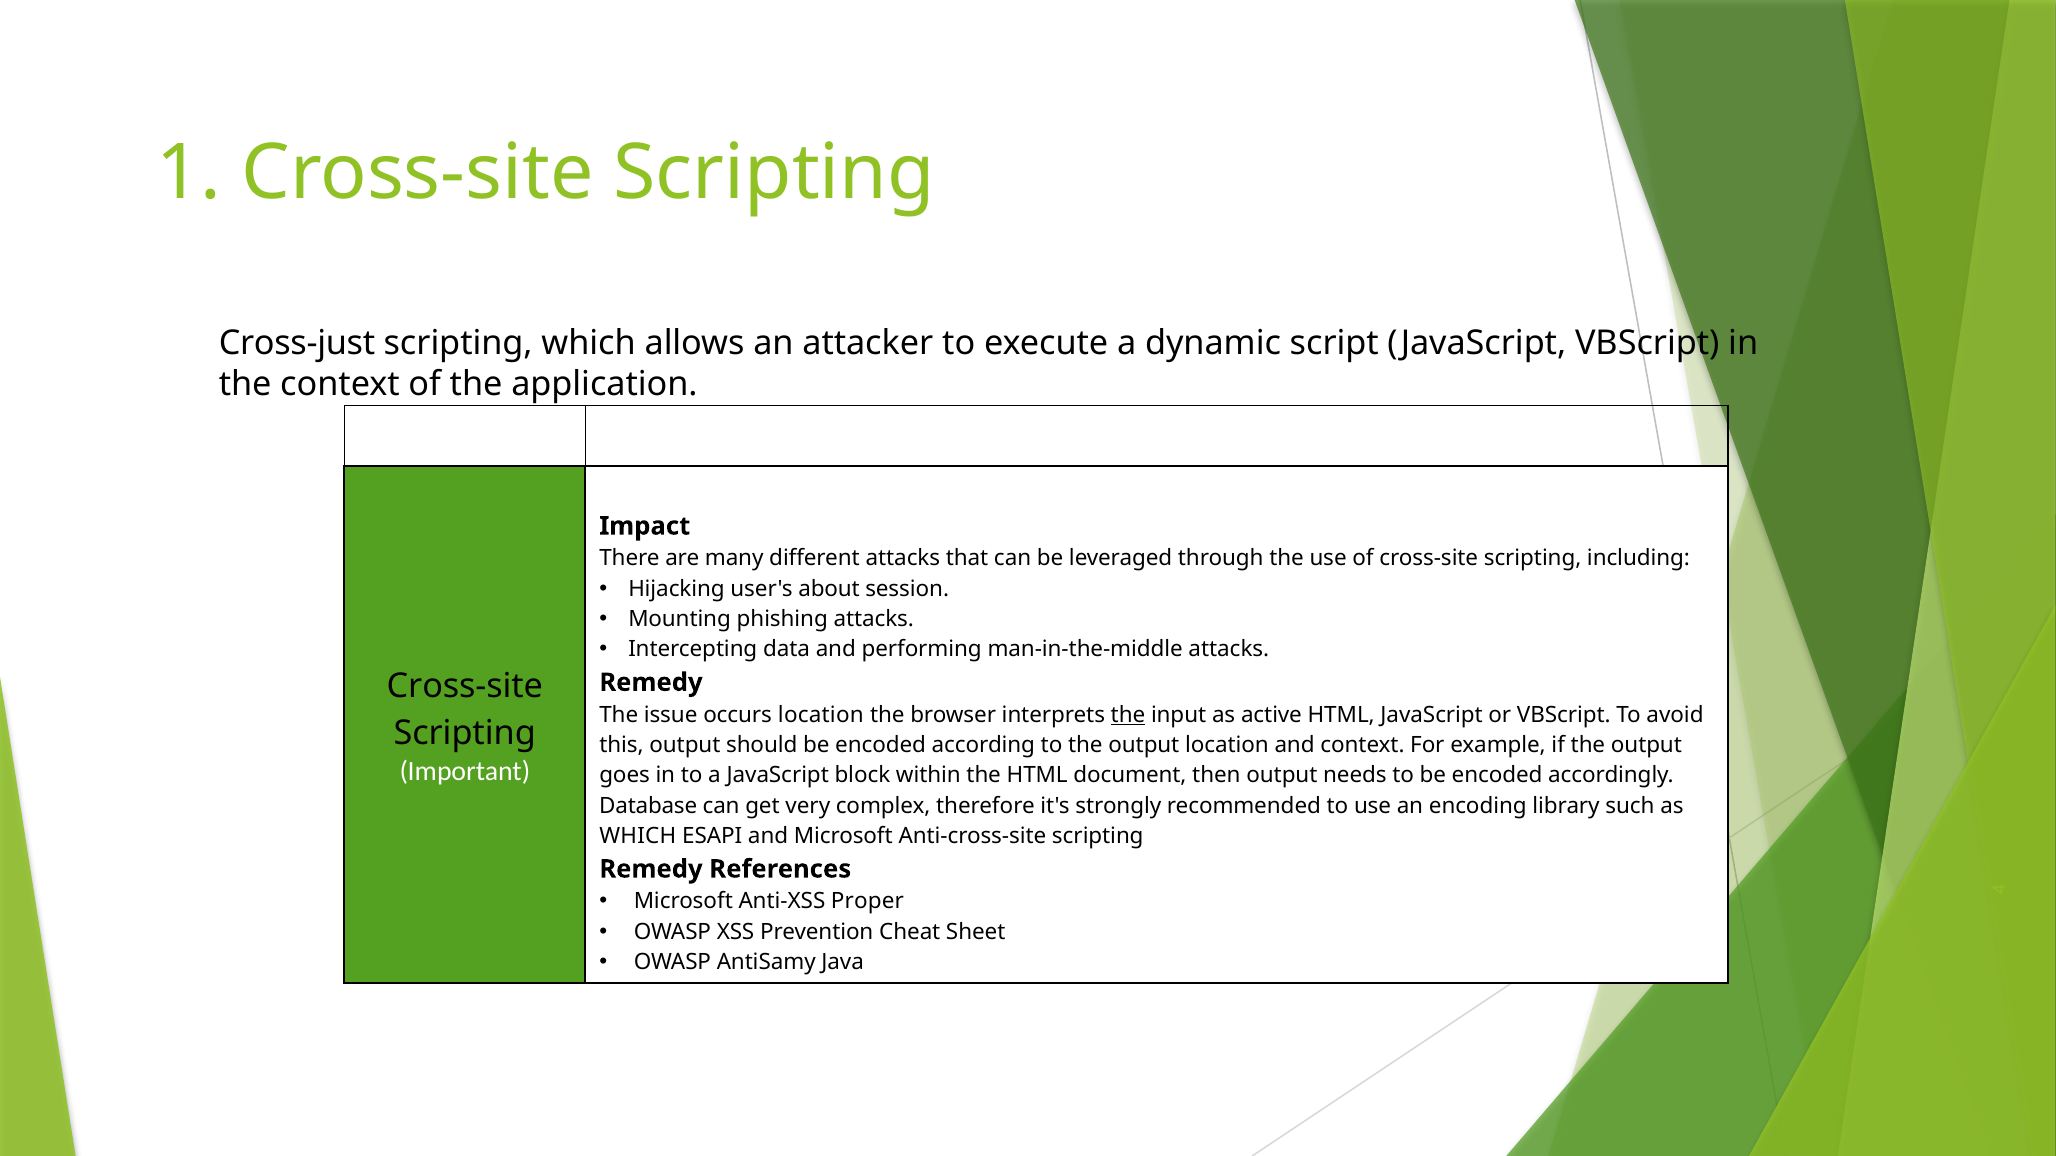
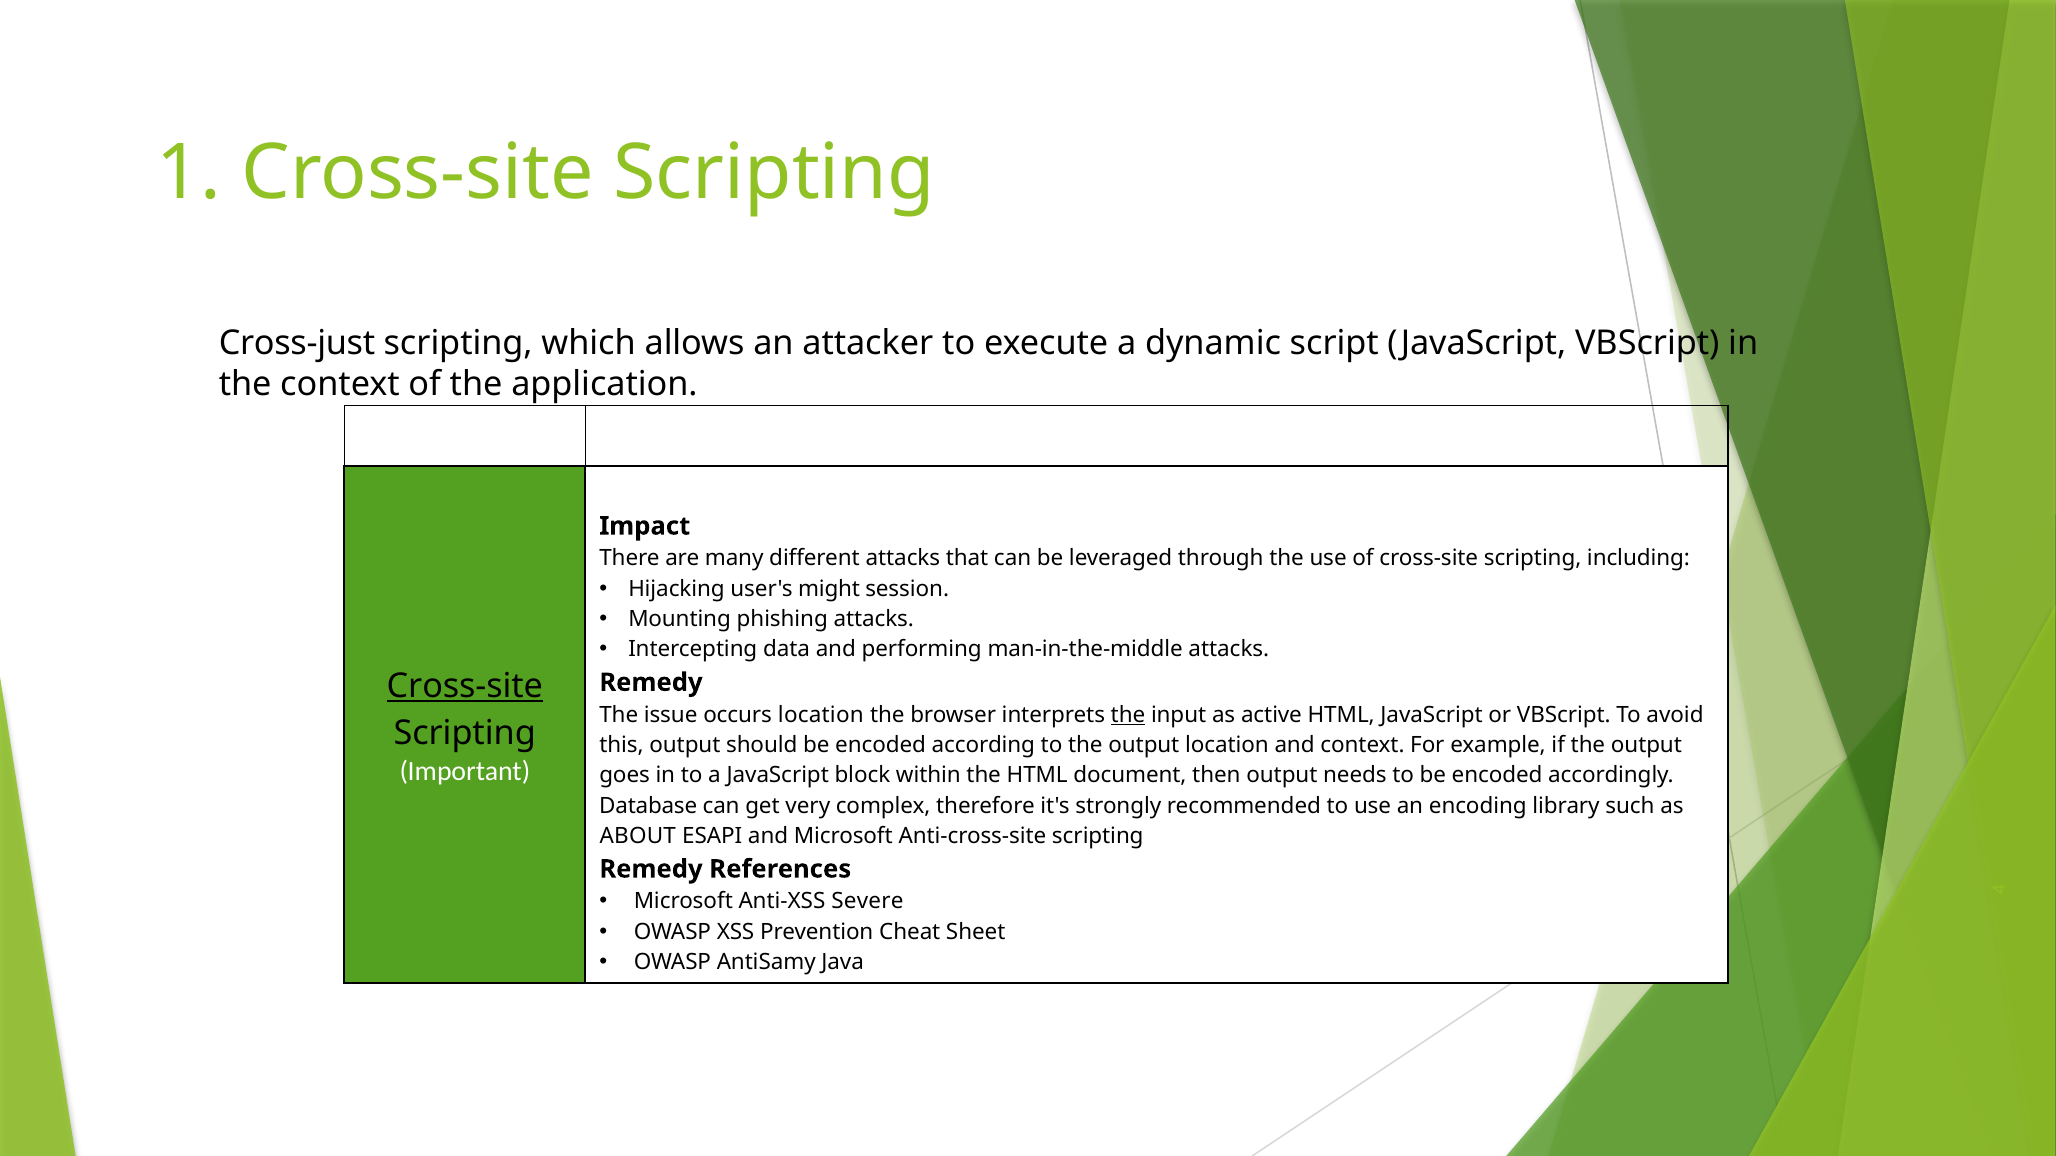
about: about -> might (829, 589)
Cross-site underline: none -> present (465, 687)
WHICH: WHICH -> ABOUT (638, 837)
Proper: Proper -> Severe (867, 902)
